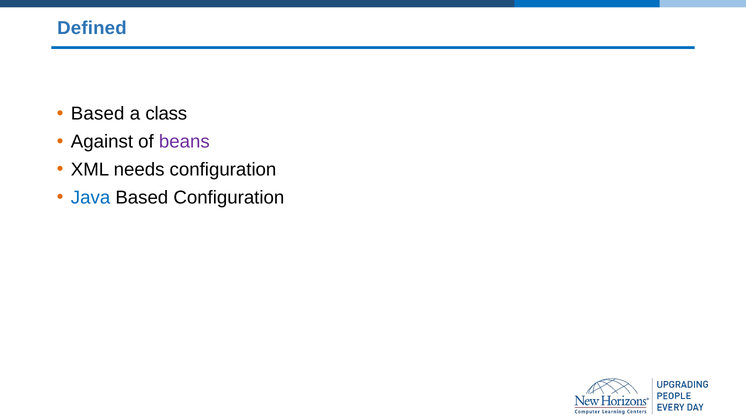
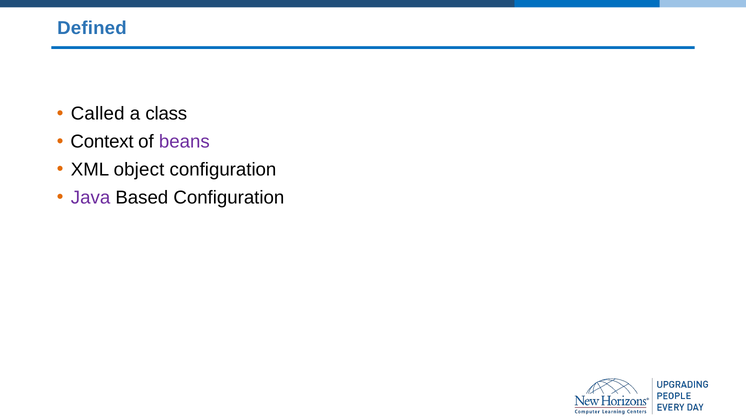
Based: Based -> Called (98, 114)
Against: Against -> Context (102, 142)
needs: needs -> object (139, 170)
Java colour: blue -> purple (91, 198)
